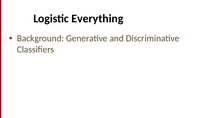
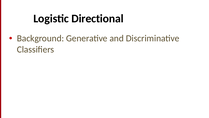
Everything: Everything -> Directional (98, 18)
